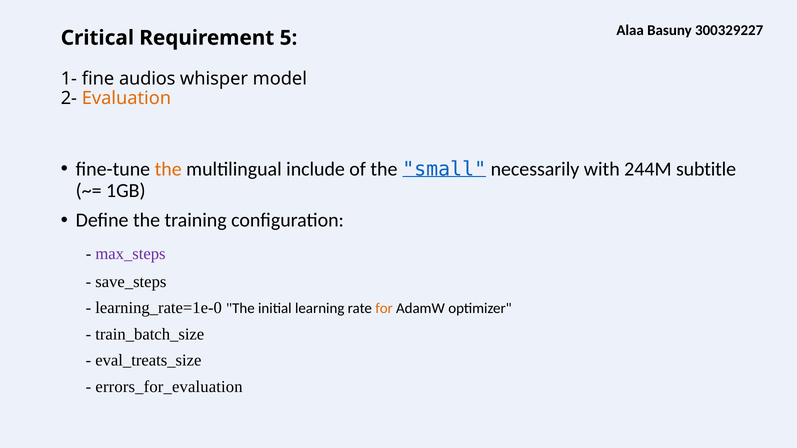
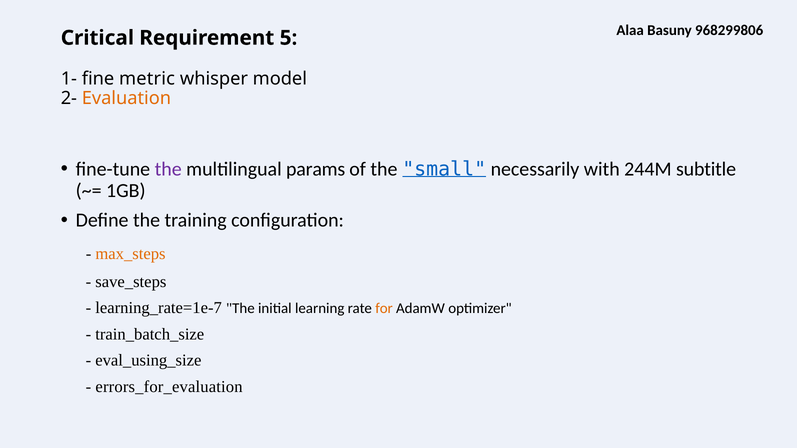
300329227: 300329227 -> 968299806 (729, 30)
audios: audios -> metric (147, 79)
the colour: orange -> purple (168, 169)
include: include -> params (316, 169)
max_steps colour: purple -> orange (130, 254)
learning_rate=1e-0: learning_rate=1e-0 -> learning_rate=1e-7 (159, 308)
eval_treats_size: eval_treats_size -> eval_using_size (148, 361)
